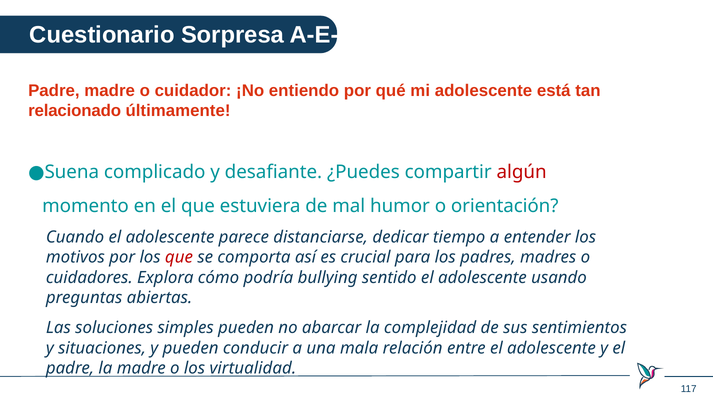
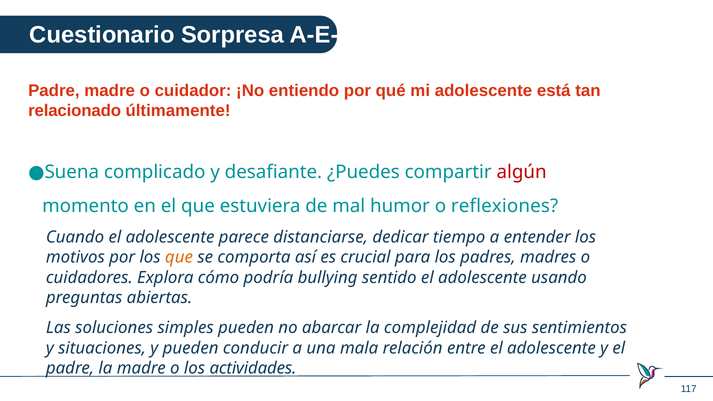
orientación: orientación -> reflexiones (505, 206)
que colour: red -> orange (179, 257)
virtualidad: virtualidad -> actividades (253, 368)
